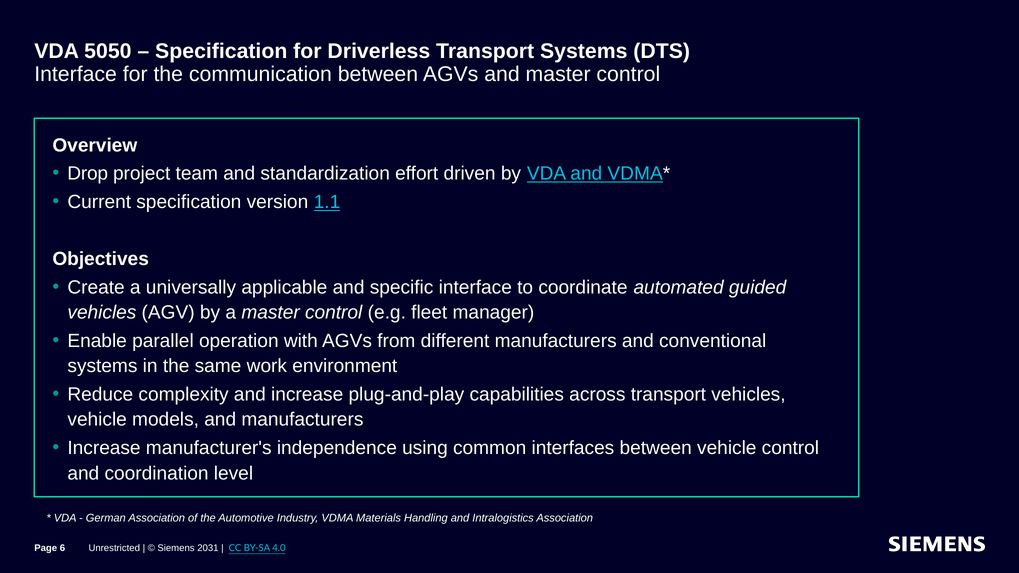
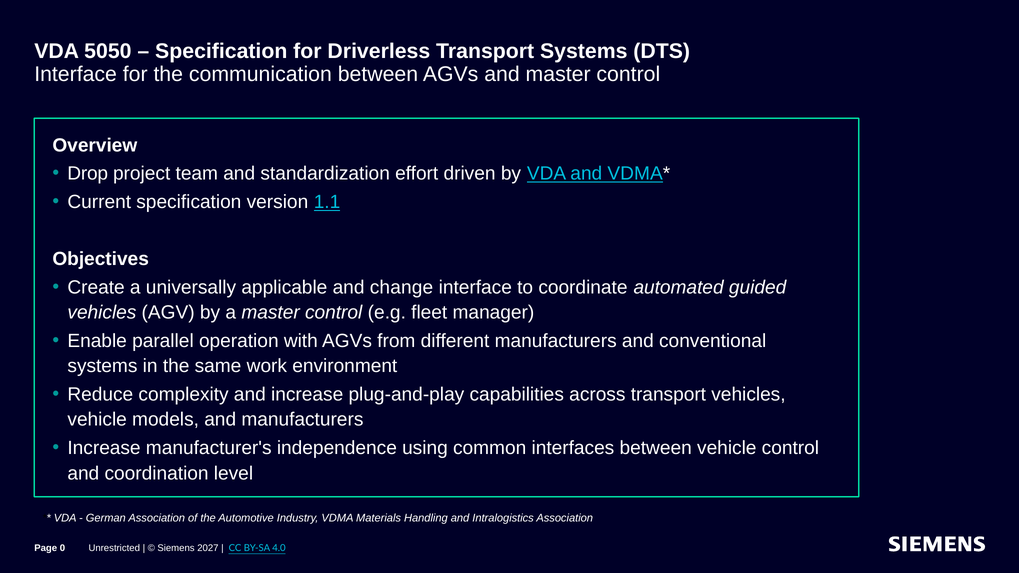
specific: specific -> change (402, 287)
6: 6 -> 0 (63, 548)
2031: 2031 -> 2027 (208, 548)
